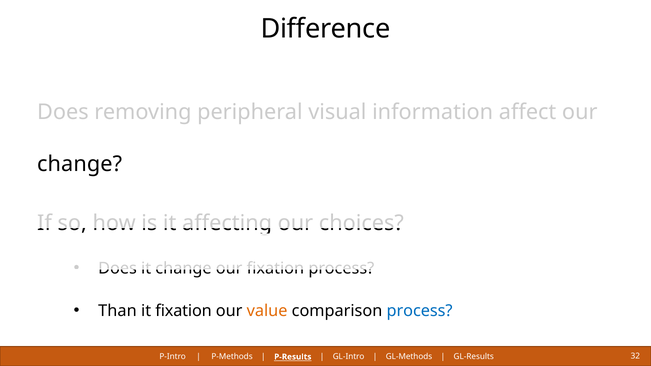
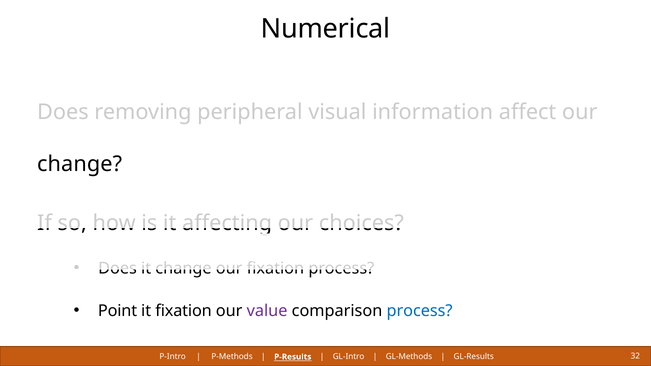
Difference: Difference -> Numerical (326, 29)
Than: Than -> Point (118, 311)
value colour: orange -> purple (267, 311)
